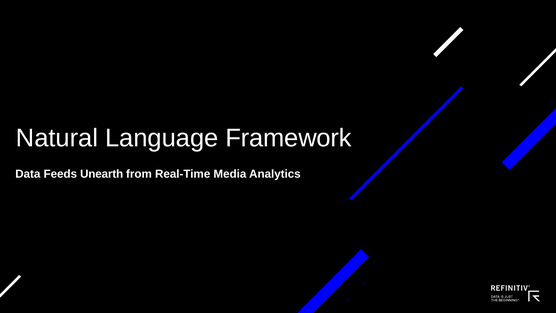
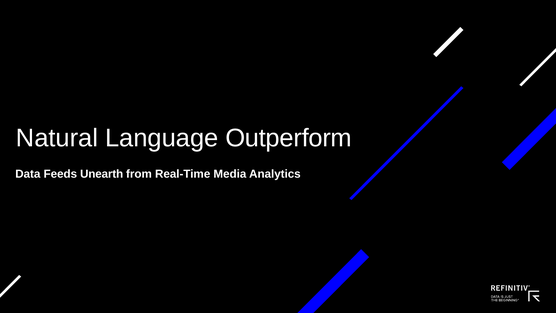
Framework: Framework -> Outperform (289, 138)
